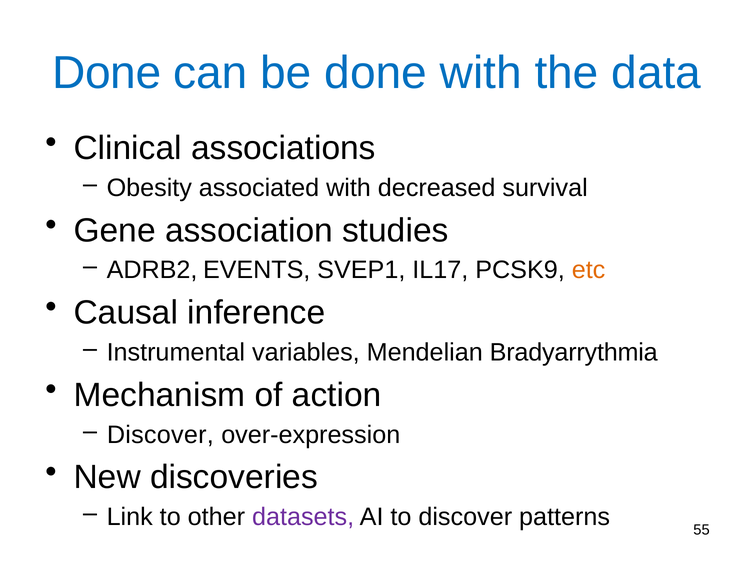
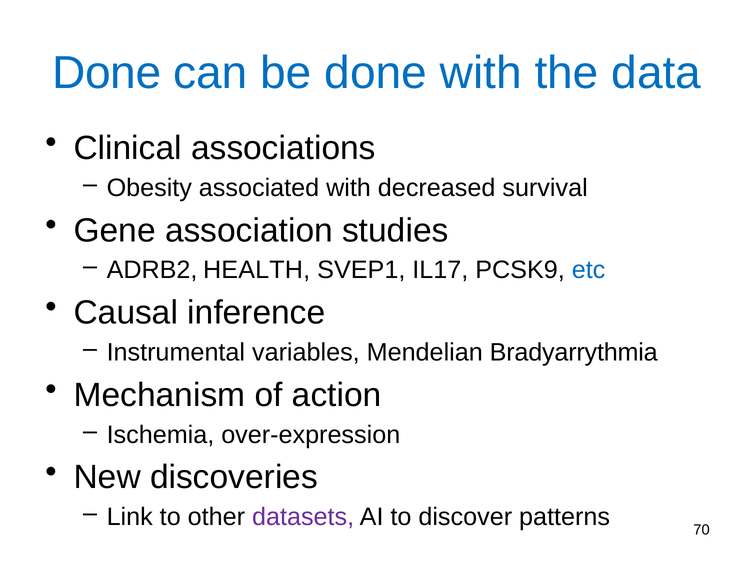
EVENTS: EVENTS -> HEALTH (257, 270)
etc colour: orange -> blue (589, 270)
Discover: Discover -> Ischemia (160, 434)
55: 55 -> 70 (702, 529)
